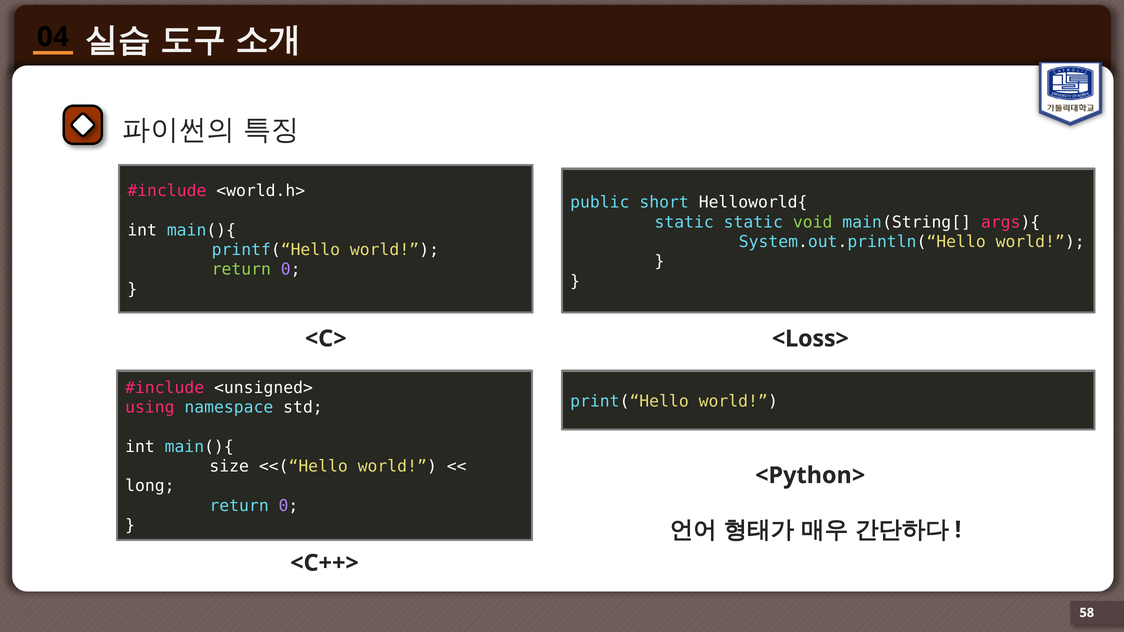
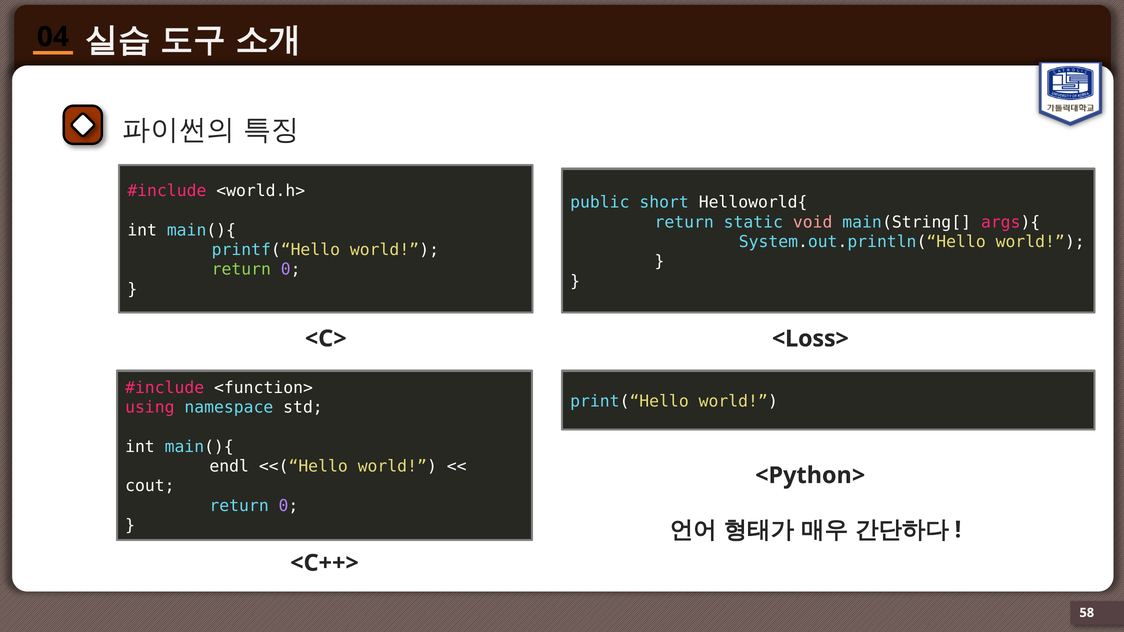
static: static -> return (684, 222)
void colour: light green -> pink (813, 222)
<unsigned>: <unsigned> -> <function> (264, 388)
size: size -> endl (229, 466)
long: long -> cout (150, 486)
